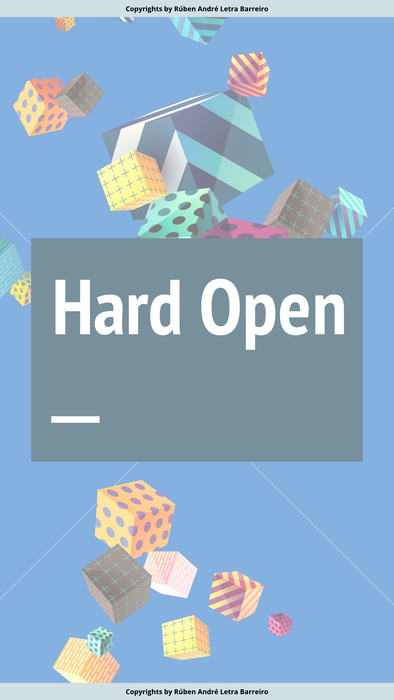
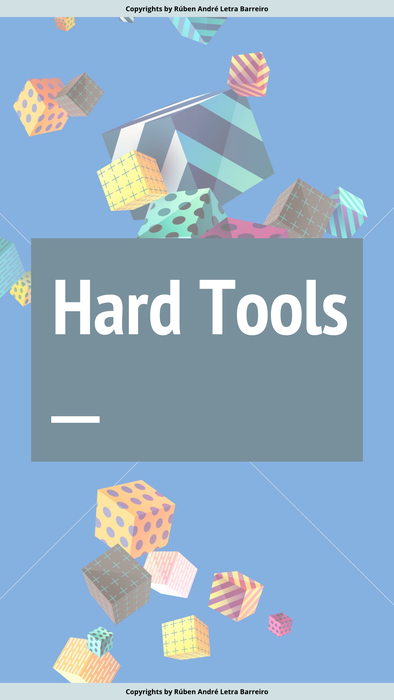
Open: Open -> Tools (274, 309)
